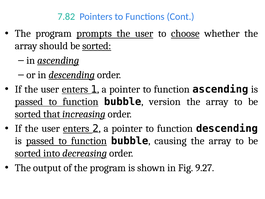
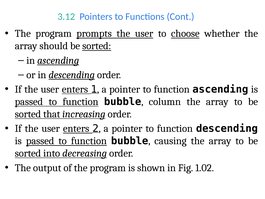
7.82: 7.82 -> 3.12 (66, 17)
version: version -> column (165, 102)
9.27: 9.27 -> 1.02 (205, 168)
